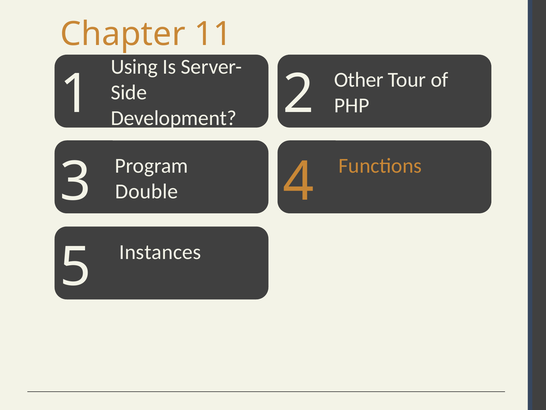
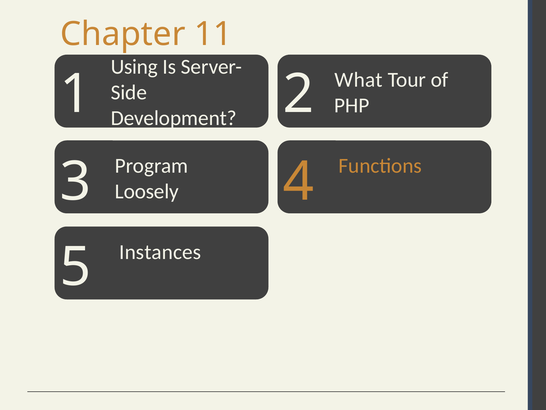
Other: Other -> What (359, 80)
Double: Double -> Loosely (147, 191)
